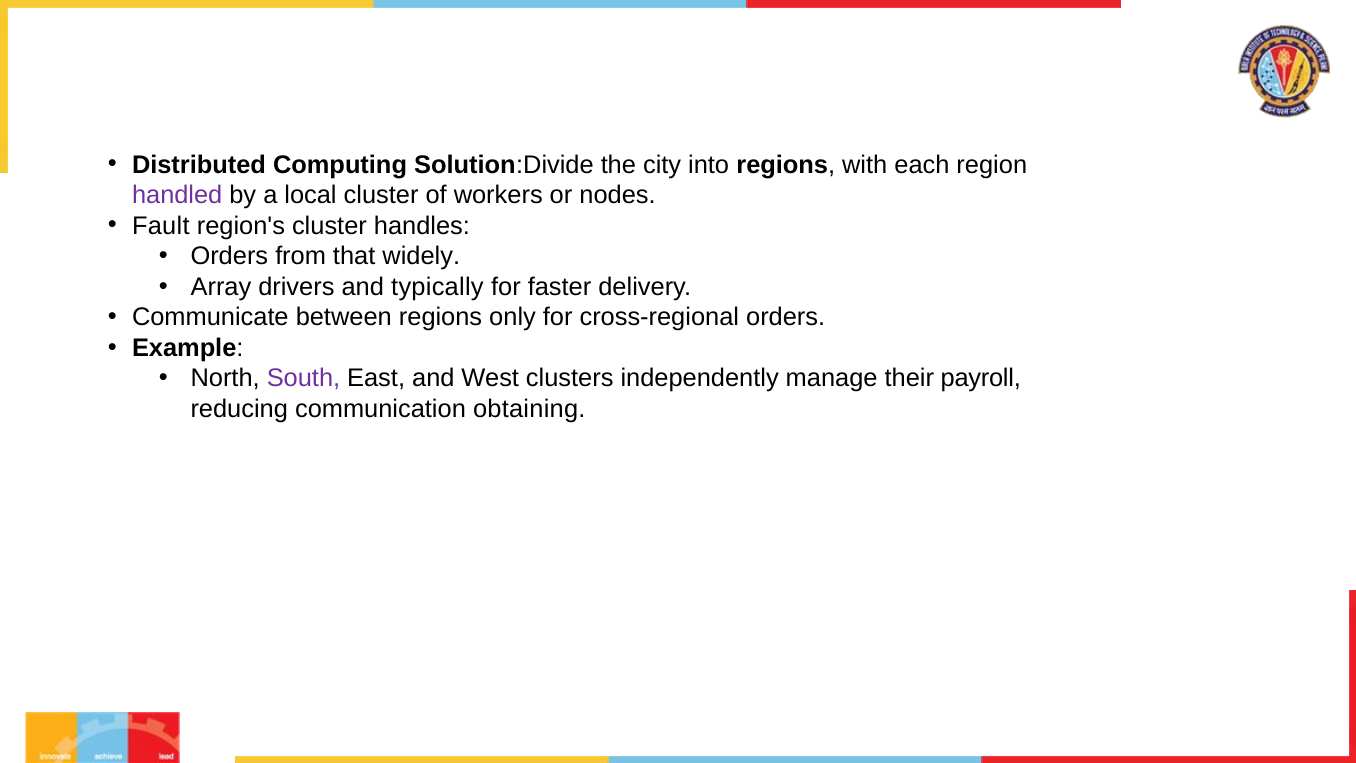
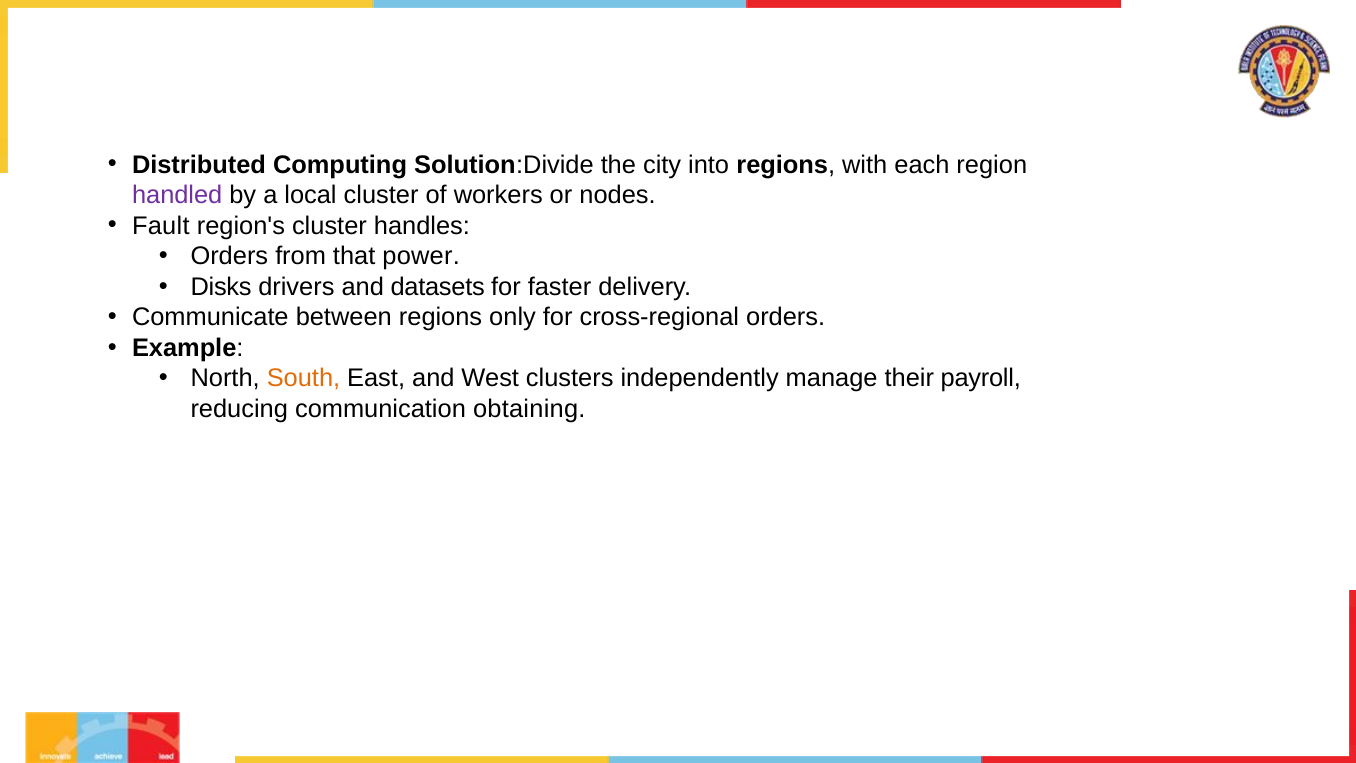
widely: widely -> power (421, 256)
Array: Array -> Disks (221, 287)
typically: typically -> datasets (438, 287)
South colour: purple -> orange (304, 378)
